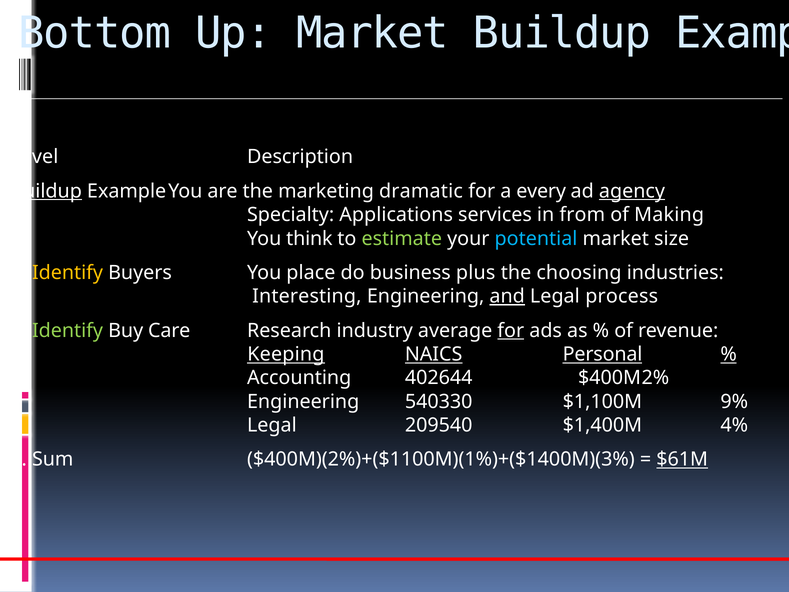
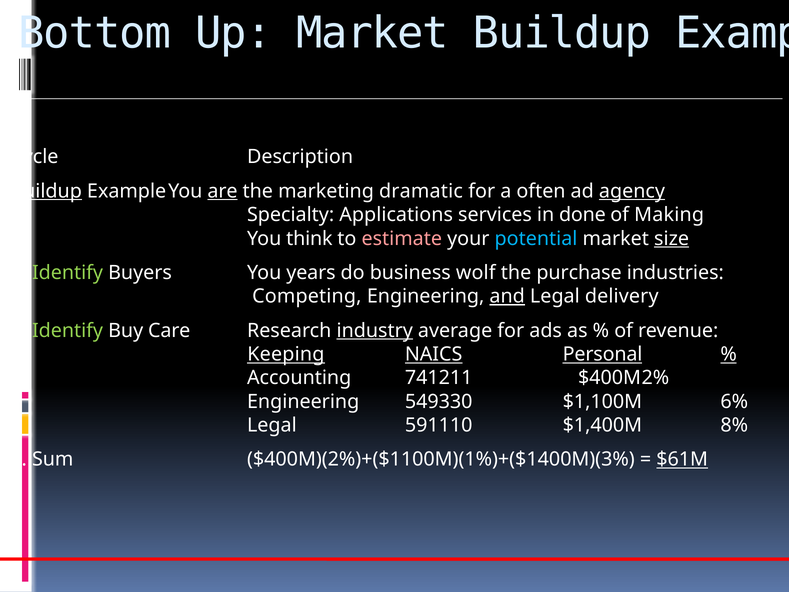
Level: Level -> Cycle (34, 157)
are underline: none -> present (222, 191)
every: every -> often (541, 191)
from: from -> done (582, 215)
estimate colour: light green -> pink (402, 238)
size underline: none -> present (672, 238)
Identify colour: yellow -> light green (68, 273)
place: place -> years (311, 273)
plus: plus -> wolf (476, 273)
choosing: choosing -> purchase (579, 273)
Interesting: Interesting -> Competing (307, 296)
process: process -> delivery (622, 296)
industry underline: none -> present (375, 330)
for underline: present -> none (511, 330)
402644: 402644 -> 741211 (439, 378)
540330: 540330 -> 549330 (439, 401)
9%: 9% -> 6% (734, 401)
209540: 209540 -> 591110 (439, 425)
4%: 4% -> 8% (734, 425)
